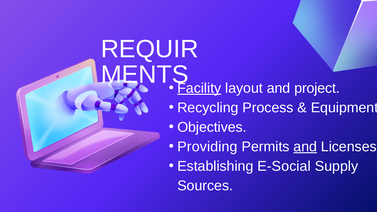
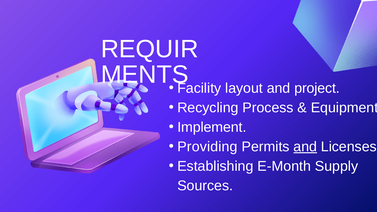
Facility underline: present -> none (199, 88)
Objectives: Objectives -> Implement (212, 127)
E-Social: E-Social -> E-Month (284, 166)
